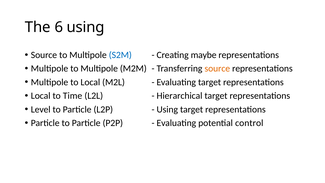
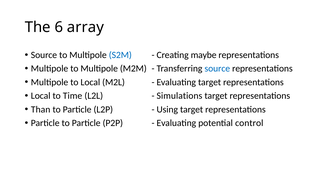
6 using: using -> array (85, 27)
source colour: orange -> blue (217, 69)
Hierarchical: Hierarchical -> Simulations (179, 96)
Level: Level -> Than (41, 109)
